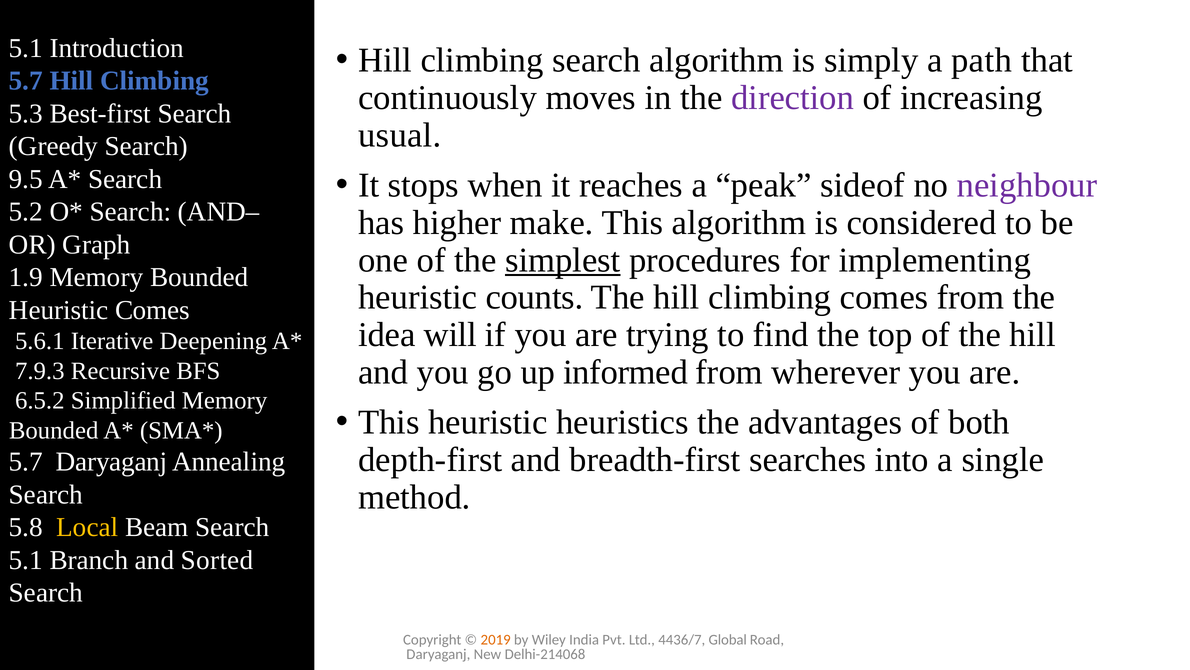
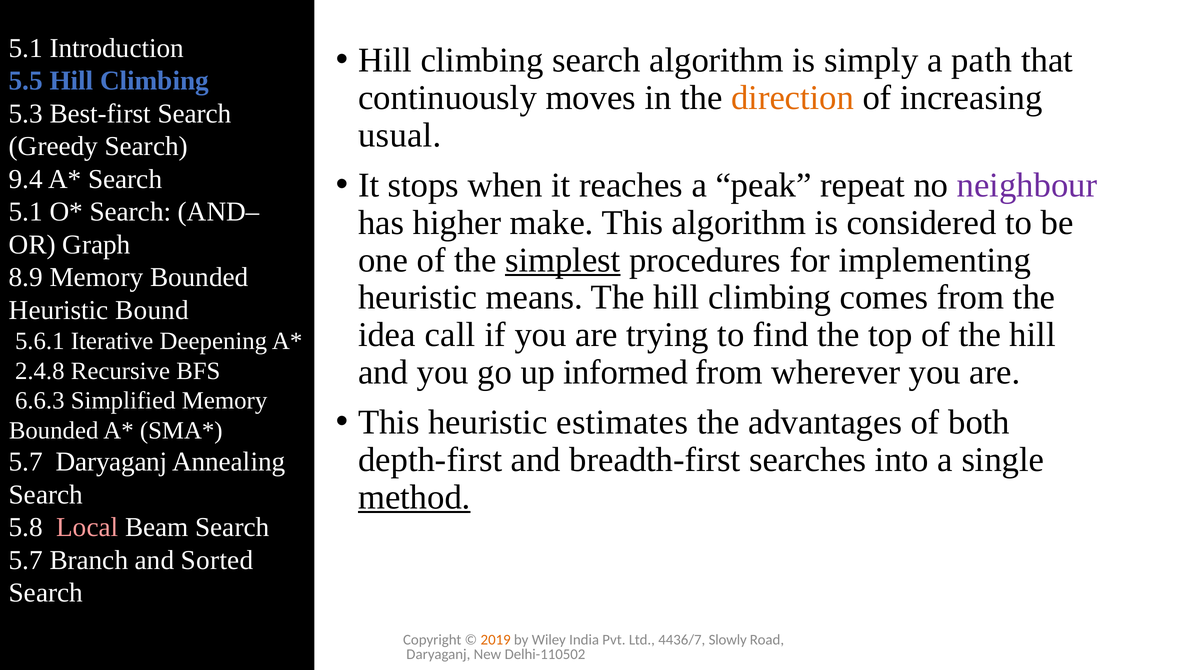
5.7: 5.7 -> 5.5 (26, 81)
direction colour: purple -> orange (793, 98)
9.5: 9.5 -> 9.4 (26, 179)
sideof: sideof -> repeat (863, 185)
5.2: 5.2 -> 5.1 (26, 212)
1.9: 1.9 -> 8.9 (26, 277)
counts: counts -> means (534, 297)
Heuristic Comes: Comes -> Bound (152, 310)
will: will -> call (450, 335)
7.9.3: 7.9.3 -> 2.4.8 (40, 371)
6.5.2: 6.5.2 -> 6.6.3 (40, 400)
heuristics: heuristics -> estimates (622, 422)
method underline: none -> present (414, 497)
Local colour: yellow -> pink (87, 527)
5.1: 5.1 -> 5.7 (26, 560)
Global: Global -> Slowly (728, 639)
Delhi-214068: Delhi-214068 -> Delhi-110502 (545, 654)
